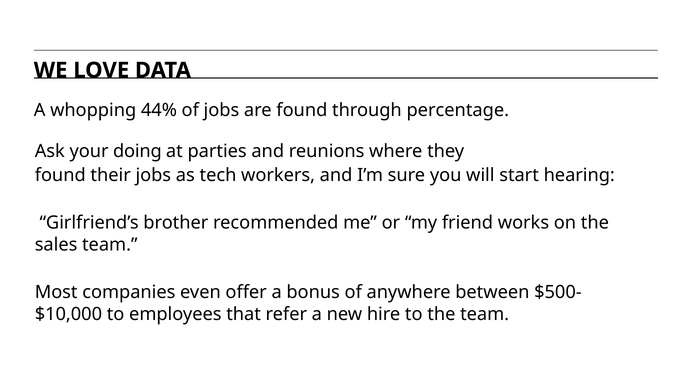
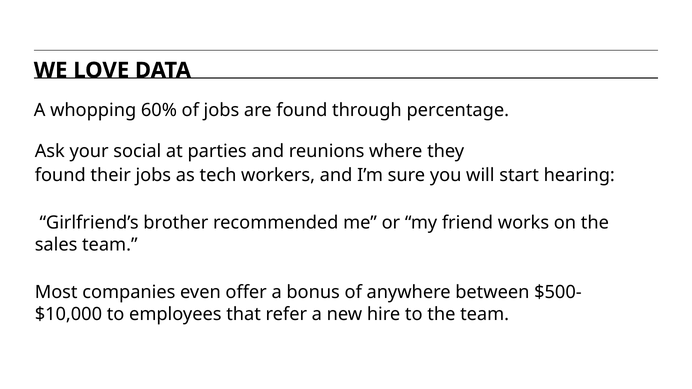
44%: 44% -> 60% (159, 110)
doing: doing -> social (137, 151)
